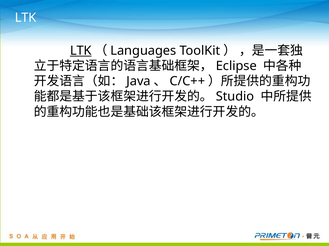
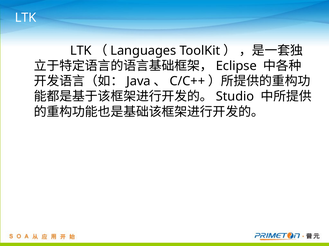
LTK underline: present -> none (81, 51)
